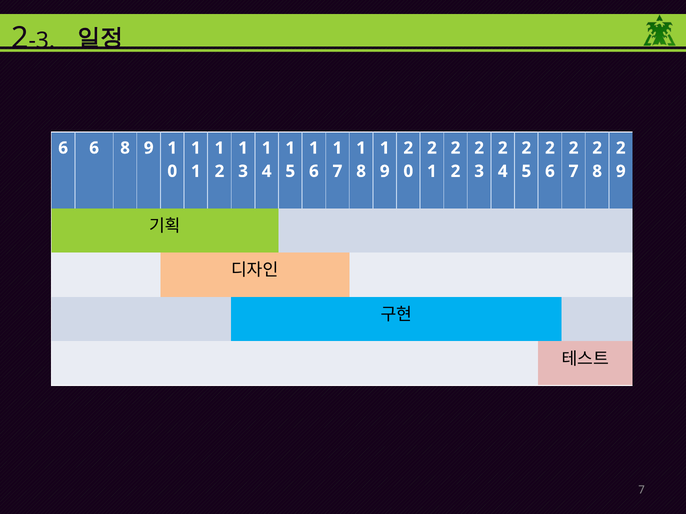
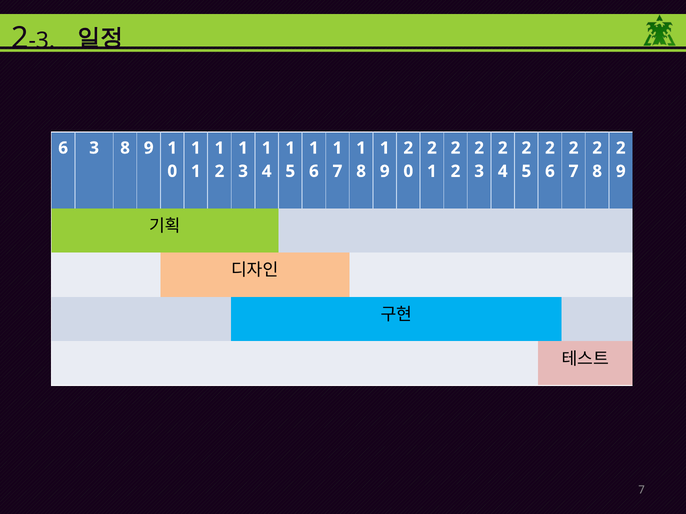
6 6: 6 -> 3 (94, 148)
